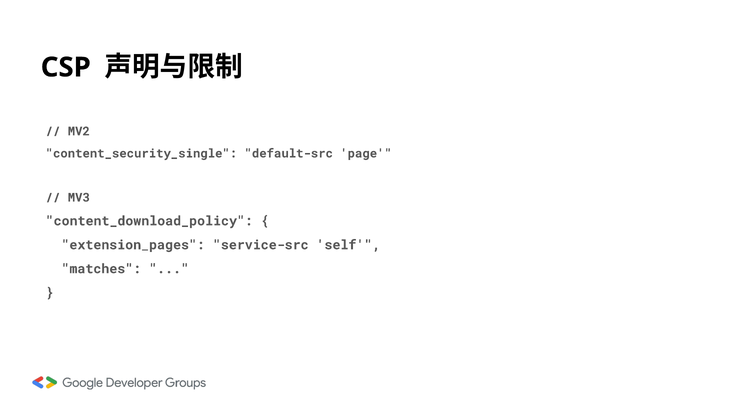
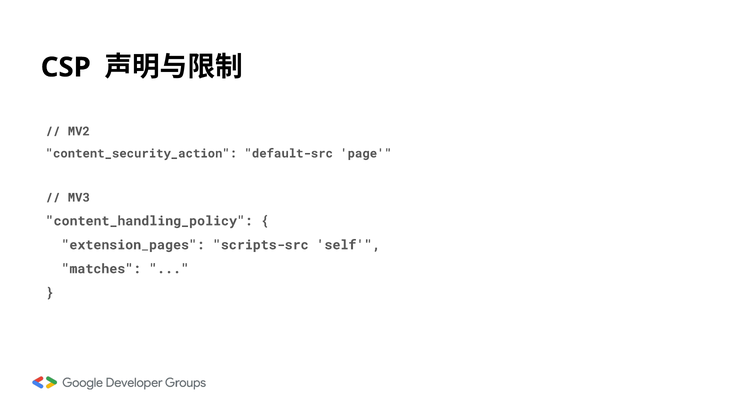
content_security_single: content_security_single -> content_security_action (141, 154)
content_download_policy: content_download_policy -> content_handling_policy (149, 221)
service-src: service-src -> scripts-src (261, 245)
